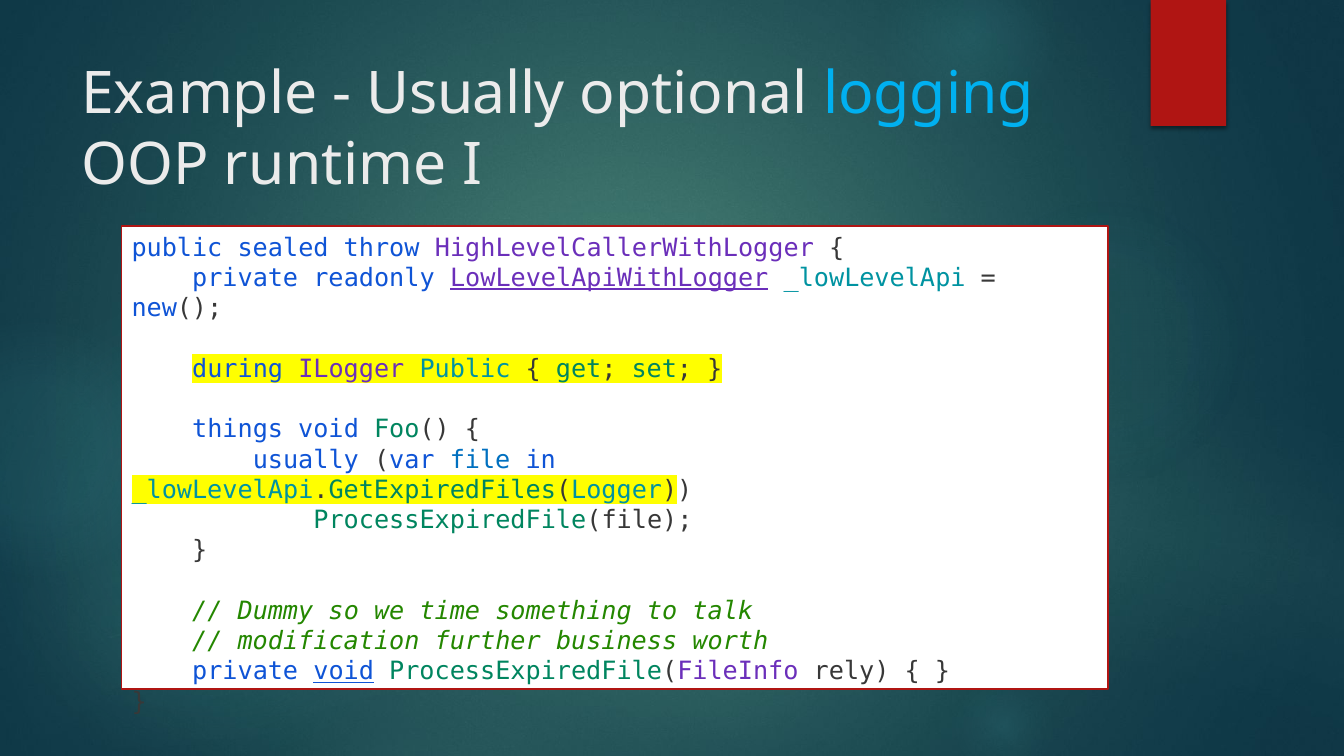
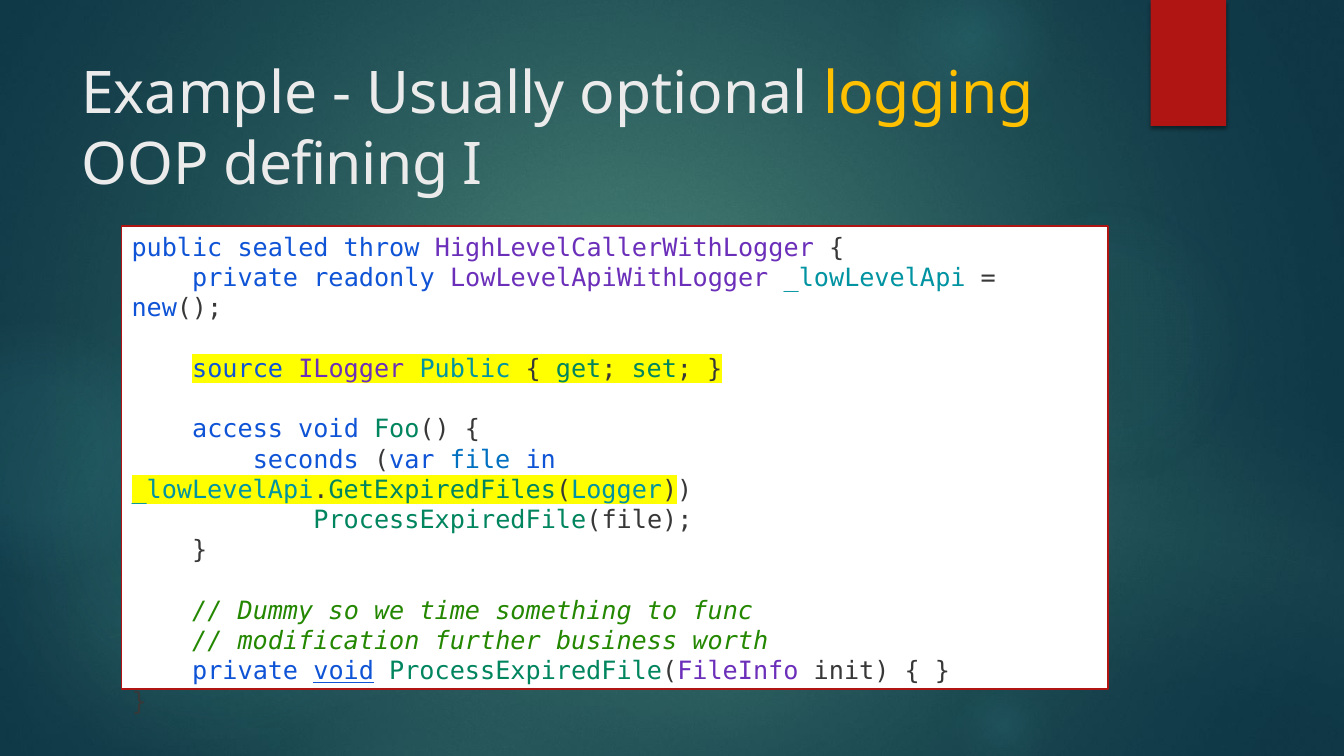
logging colour: light blue -> yellow (928, 94)
runtime: runtime -> defining (336, 165)
LowLevelApiWithLogger underline: present -> none (609, 278)
during: during -> source (238, 369)
things: things -> access (238, 430)
usually: usually -> seconds (306, 460)
talk: talk -> func (723, 611)
rely: rely -> init (852, 671)
